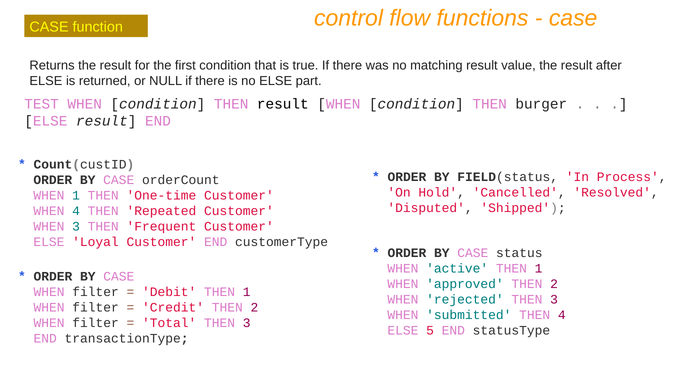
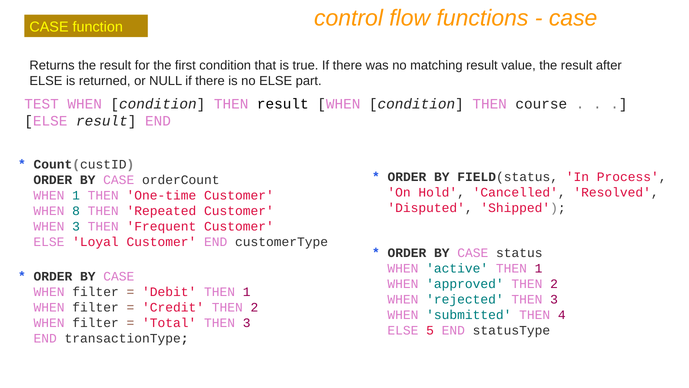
burger: burger -> course (541, 104)
WHEN 4: 4 -> 8 (76, 211)
